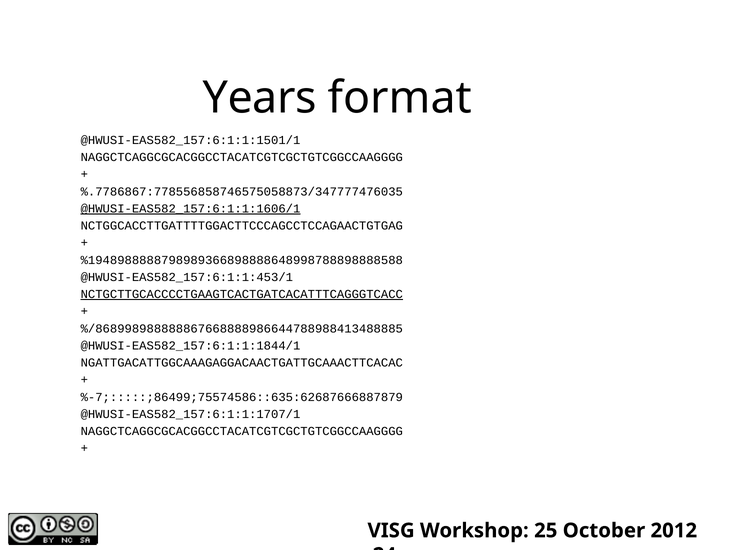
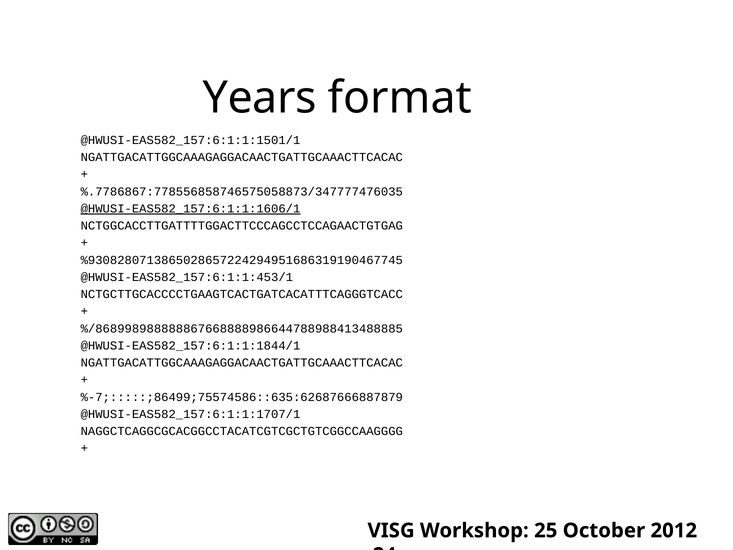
NAGGCTCAGGCGCACGGCCTACATCGTCGCTGTCGGCCAAGGGG: NAGGCTCAGGCGCACGGCCTACATCGTCGCTGTCGGCCAAGGGG -> NGATTGACATTGGCAAAGAGGACAACTGATTGCAAACTTCACAC (242, 157)
%1948988888798989366898888648998788898888588: %1948988888798989366898888648998788898888588 -> %9308280713865028657224294951686319190467745 (242, 260)
NCTGCTTGCACCCCTGAAGTCACTGATCACATTTCAGGGTCACC underline: present -> none (242, 294)
